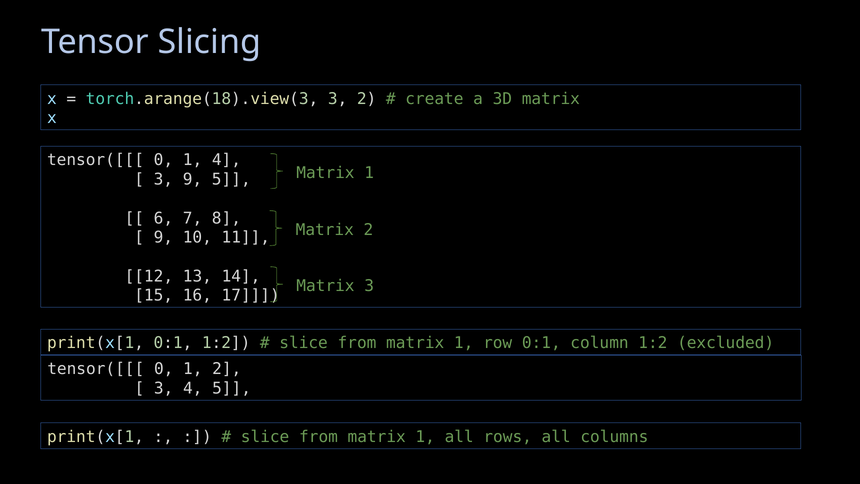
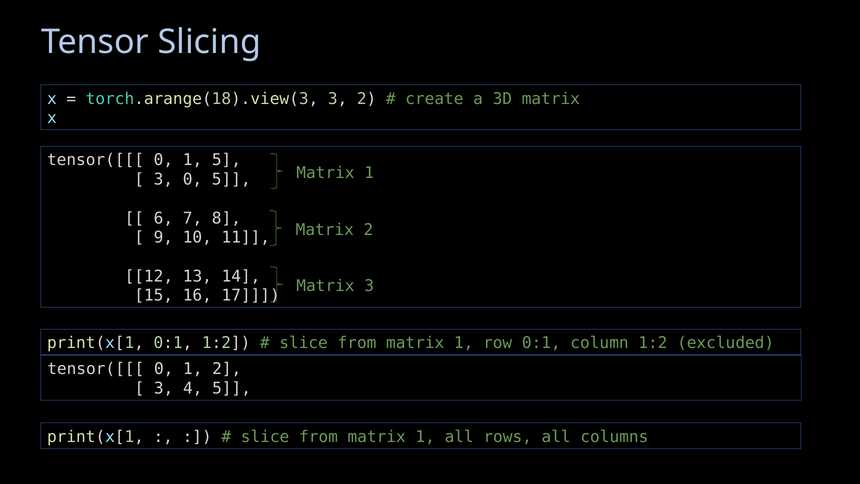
1 4: 4 -> 5 (226, 160)
3 9: 9 -> 0 (192, 179)
